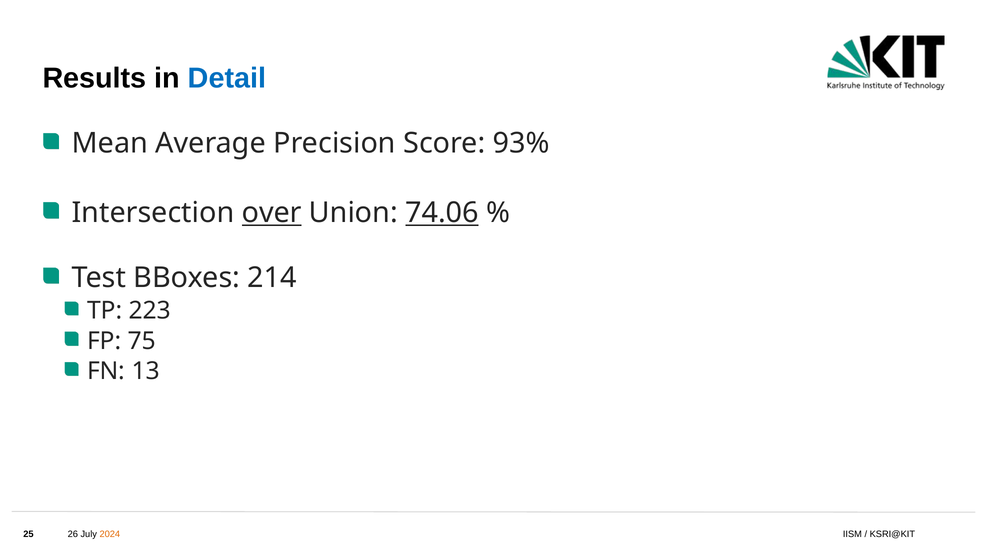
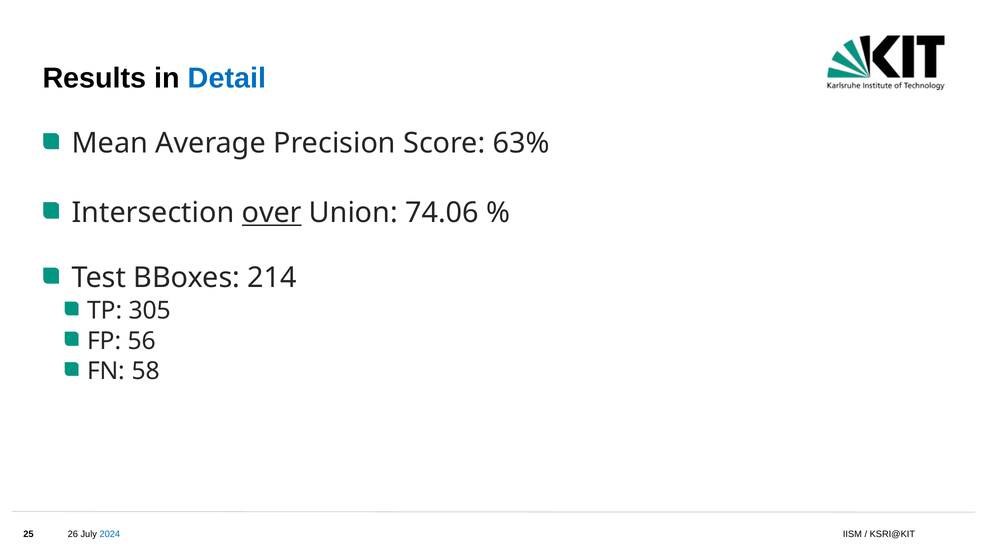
93%: 93% -> 63% (521, 144)
74.06 underline: present -> none (442, 213)
223: 223 -> 305 (150, 311)
75: 75 -> 56 (142, 341)
13: 13 -> 58 (146, 371)
2024 colour: orange -> blue (110, 534)
